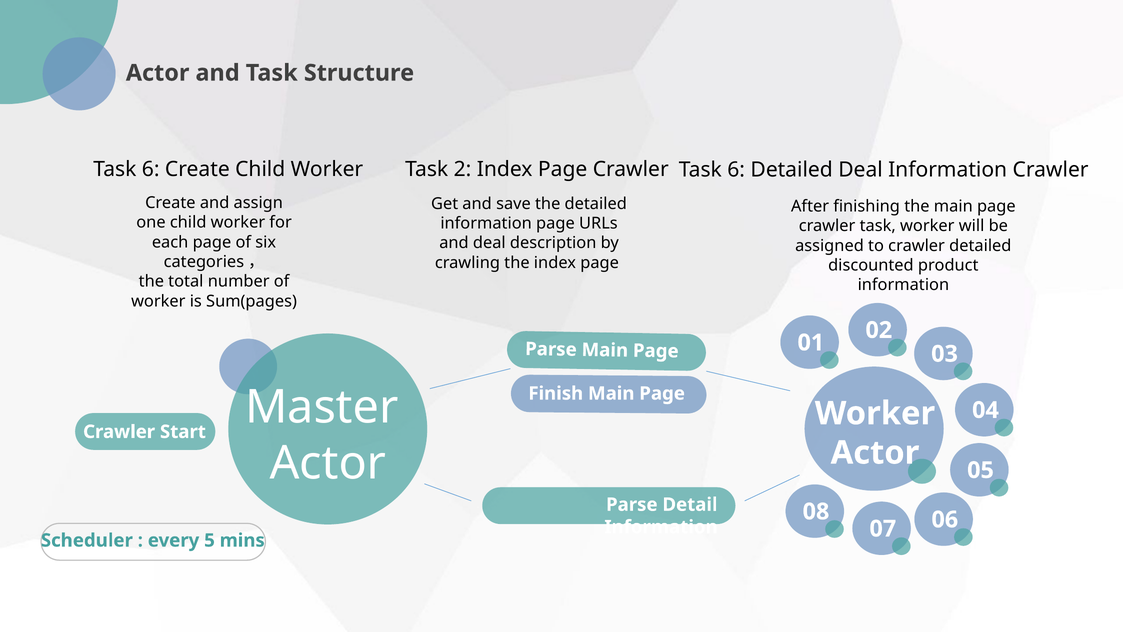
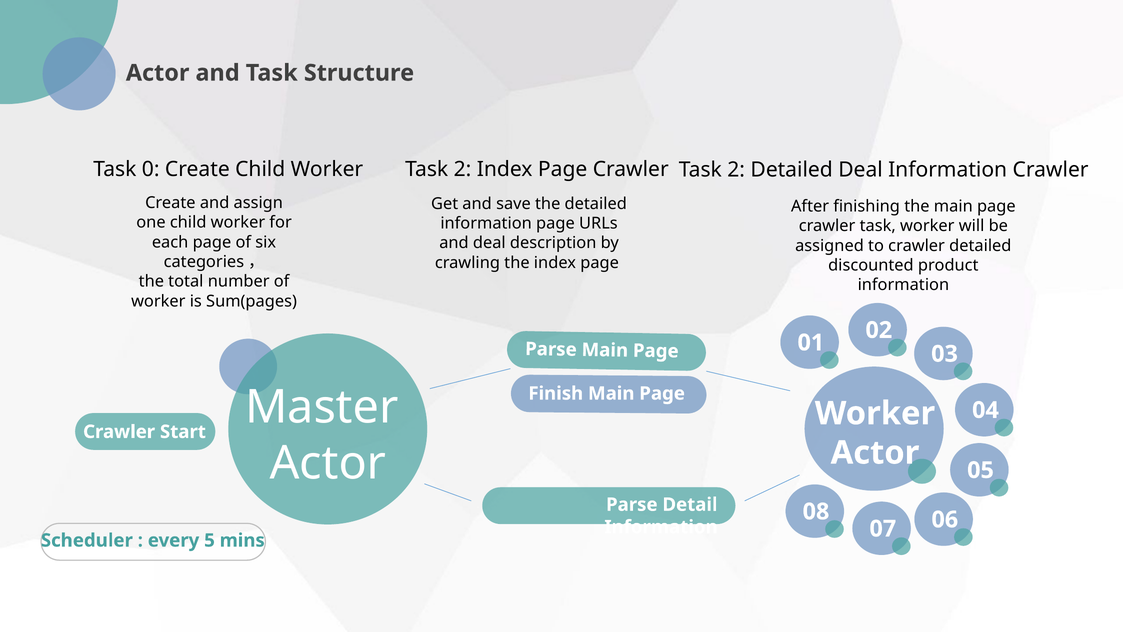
6: 6 -> 0 (151, 169)
6: 6 -> 2 (736, 170)
